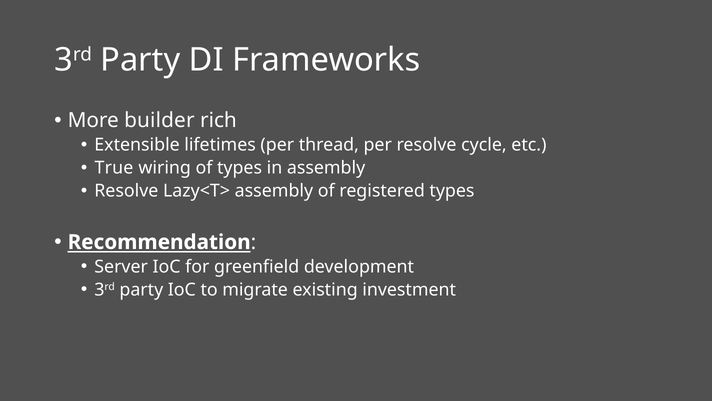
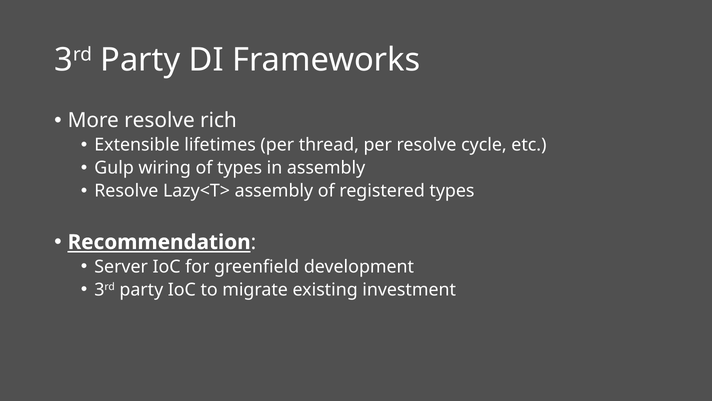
More builder: builder -> resolve (159, 120)
True: True -> Gulp (114, 168)
